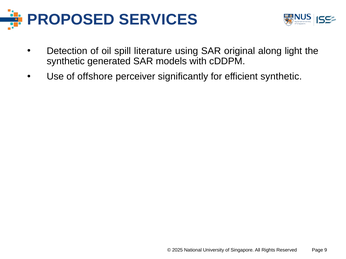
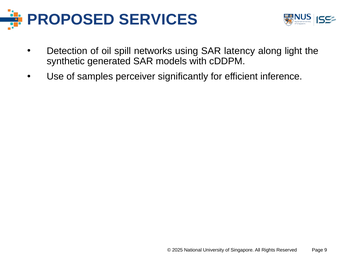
literature: literature -> networks (153, 51)
original: original -> latency (240, 51)
offshore: offshore -> samples (95, 77)
efficient synthetic: synthetic -> inference (281, 77)
